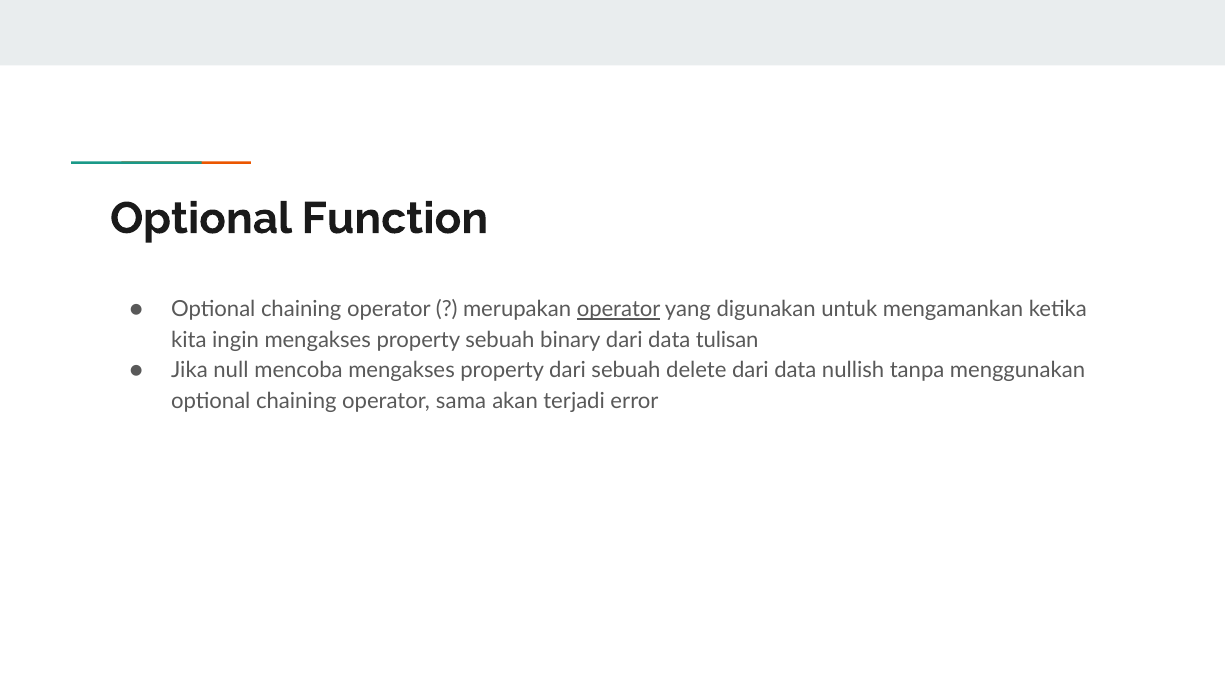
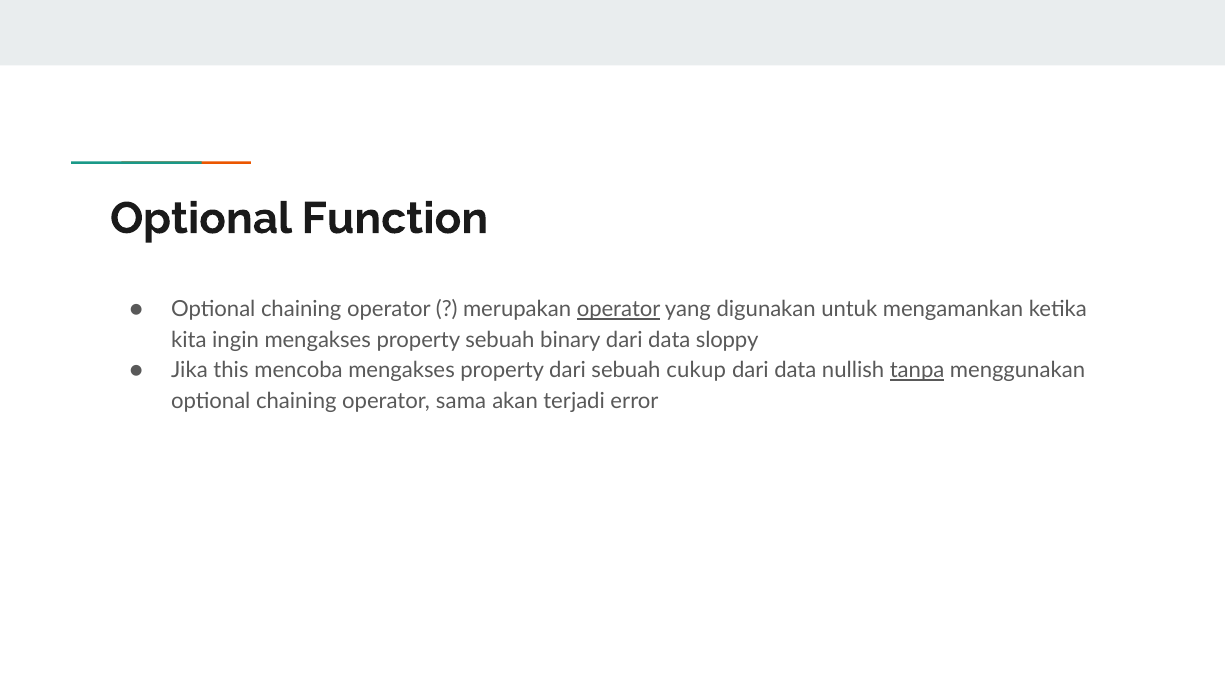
tulisan: tulisan -> sloppy (727, 340)
null: null -> this (231, 371)
delete: delete -> cukup (696, 371)
tanpa underline: none -> present (917, 371)
